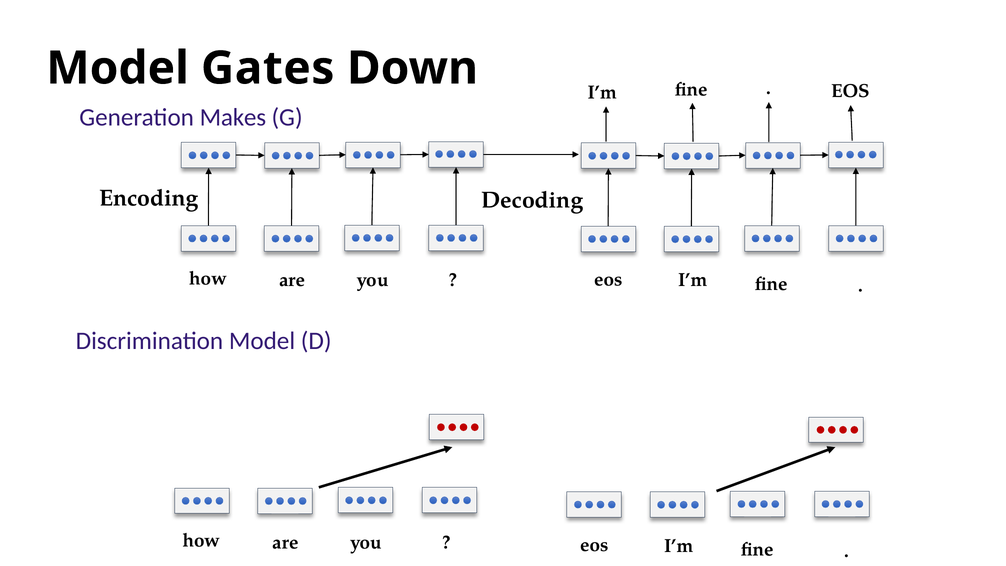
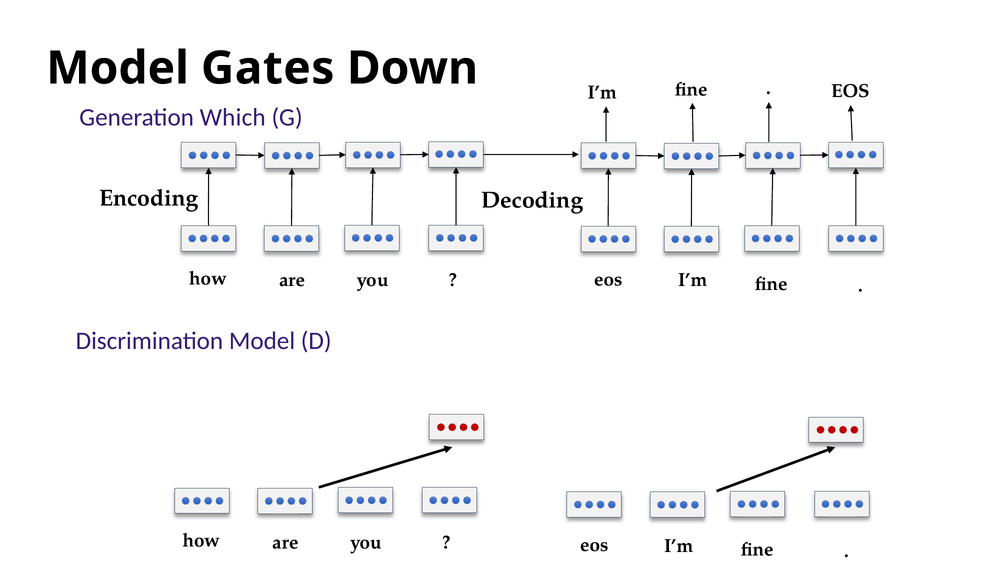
Makes: Makes -> Which (233, 117)
